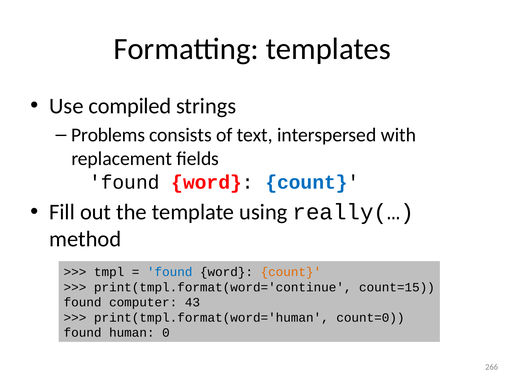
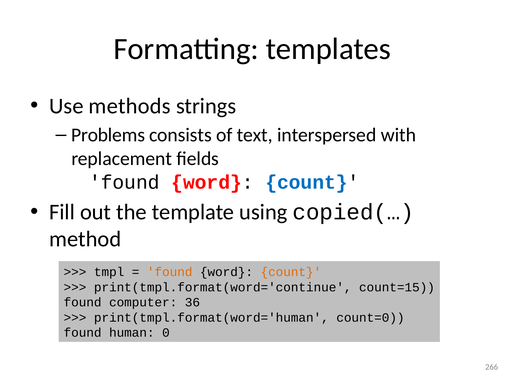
compiled: compiled -> methods (130, 106)
really(…: really(… -> copied(… (353, 212)
found colour: blue -> orange (170, 272)
43: 43 -> 36 (192, 302)
